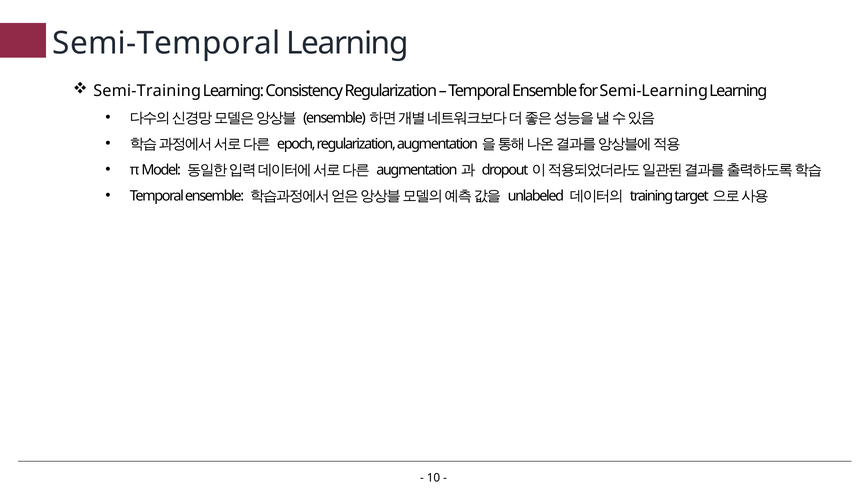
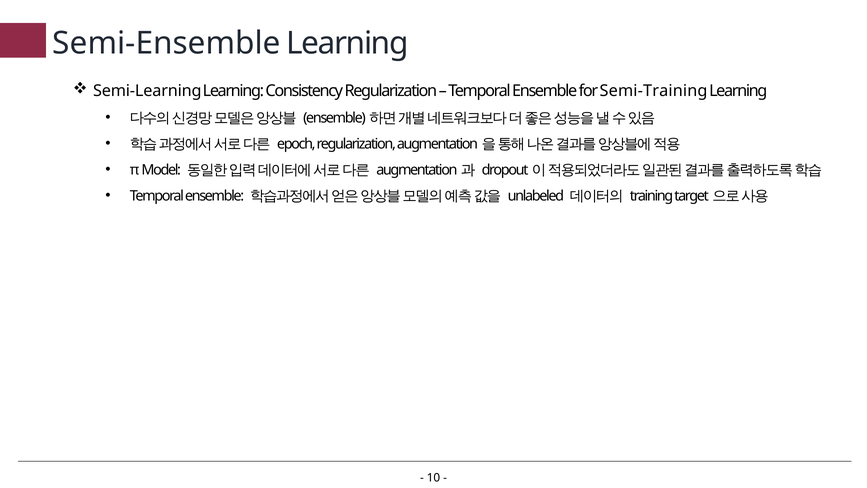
Semi-Temporal: Semi-Temporal -> Semi-Ensemble (167, 44)
Semi-Training: Semi-Training -> Semi-Learning (147, 91)
Semi-Learning: Semi-Learning -> Semi-Training (654, 91)
